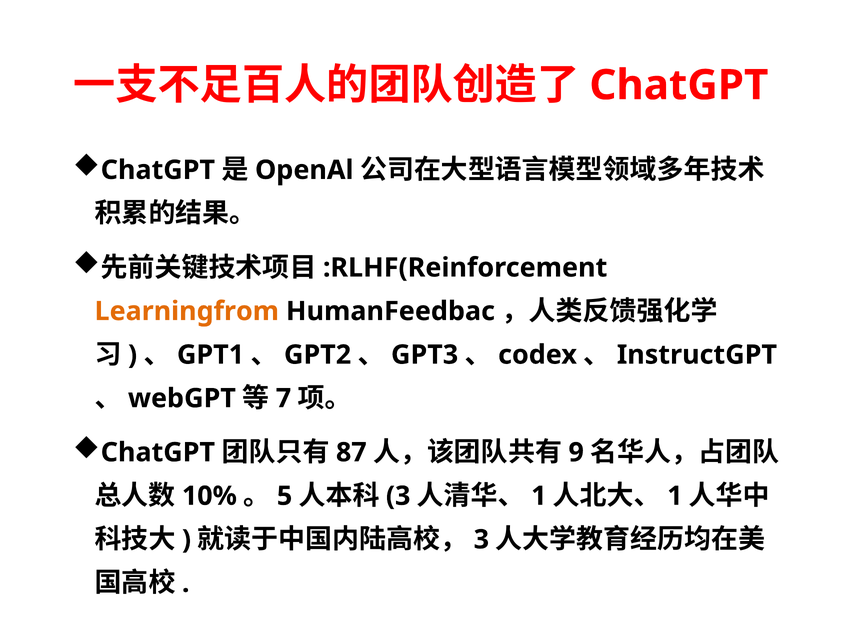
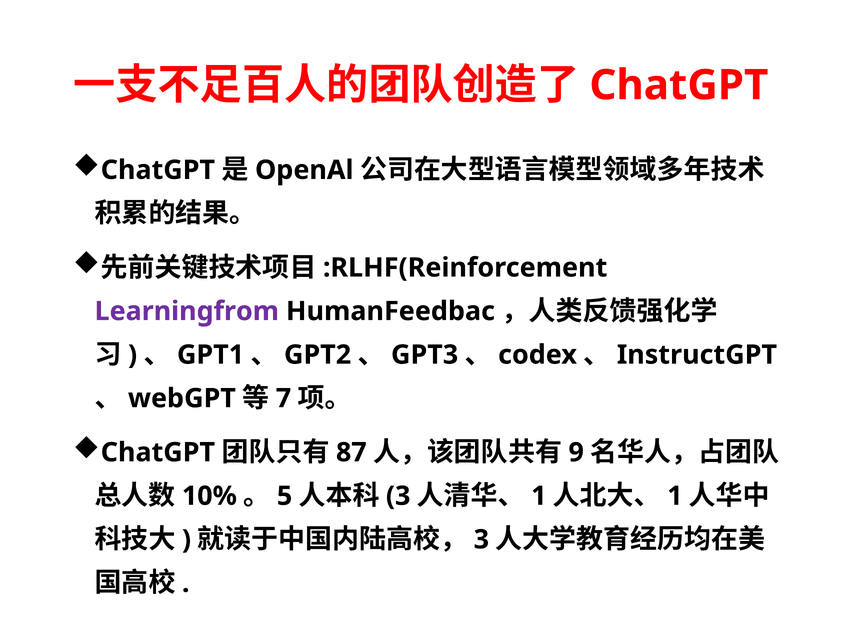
Learningfrom colour: orange -> purple (187, 311)
